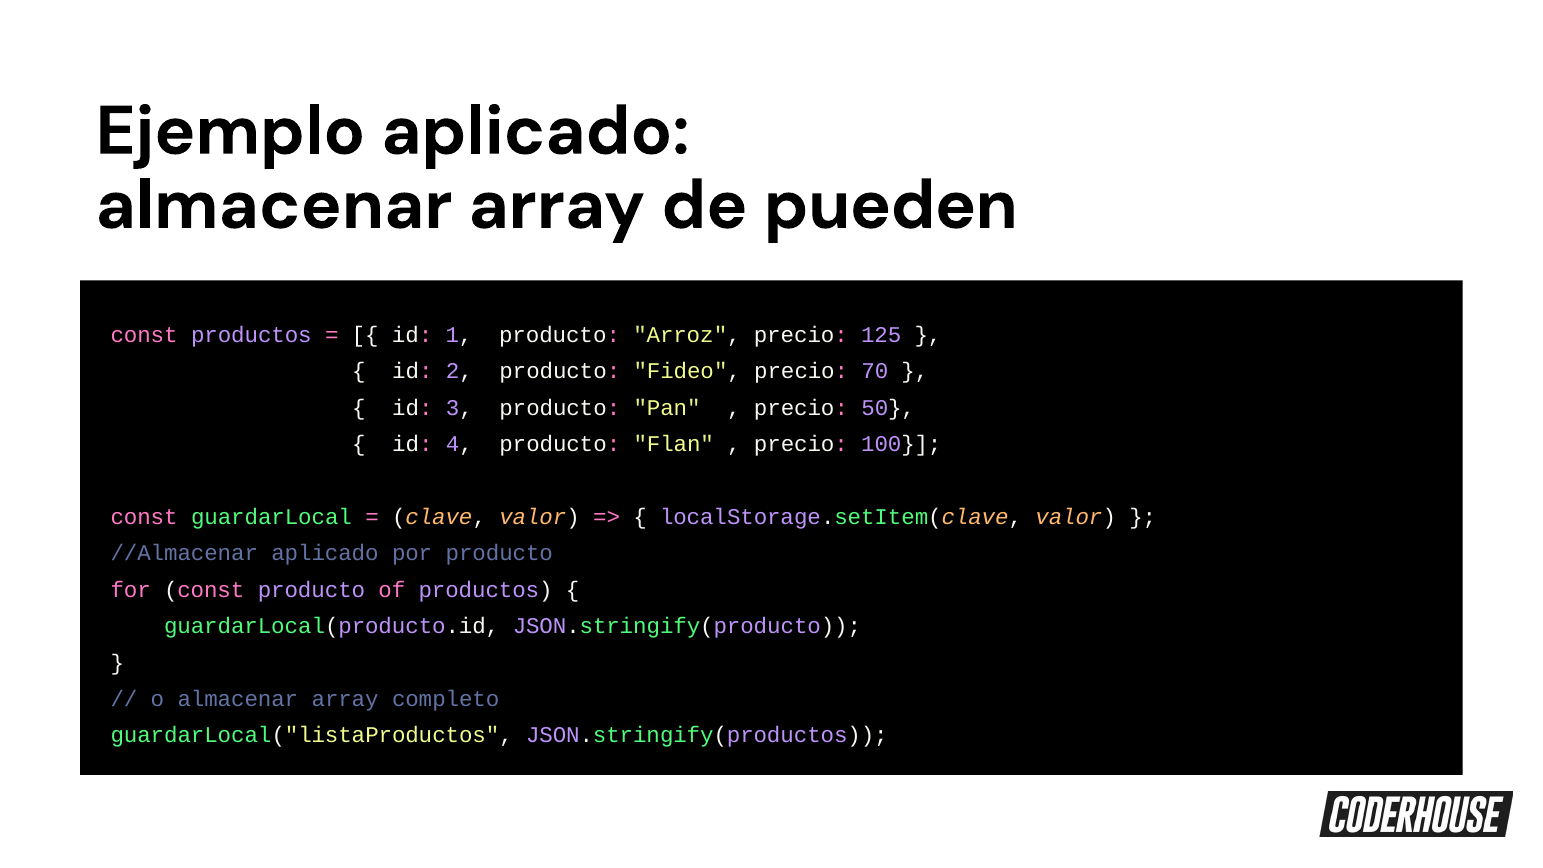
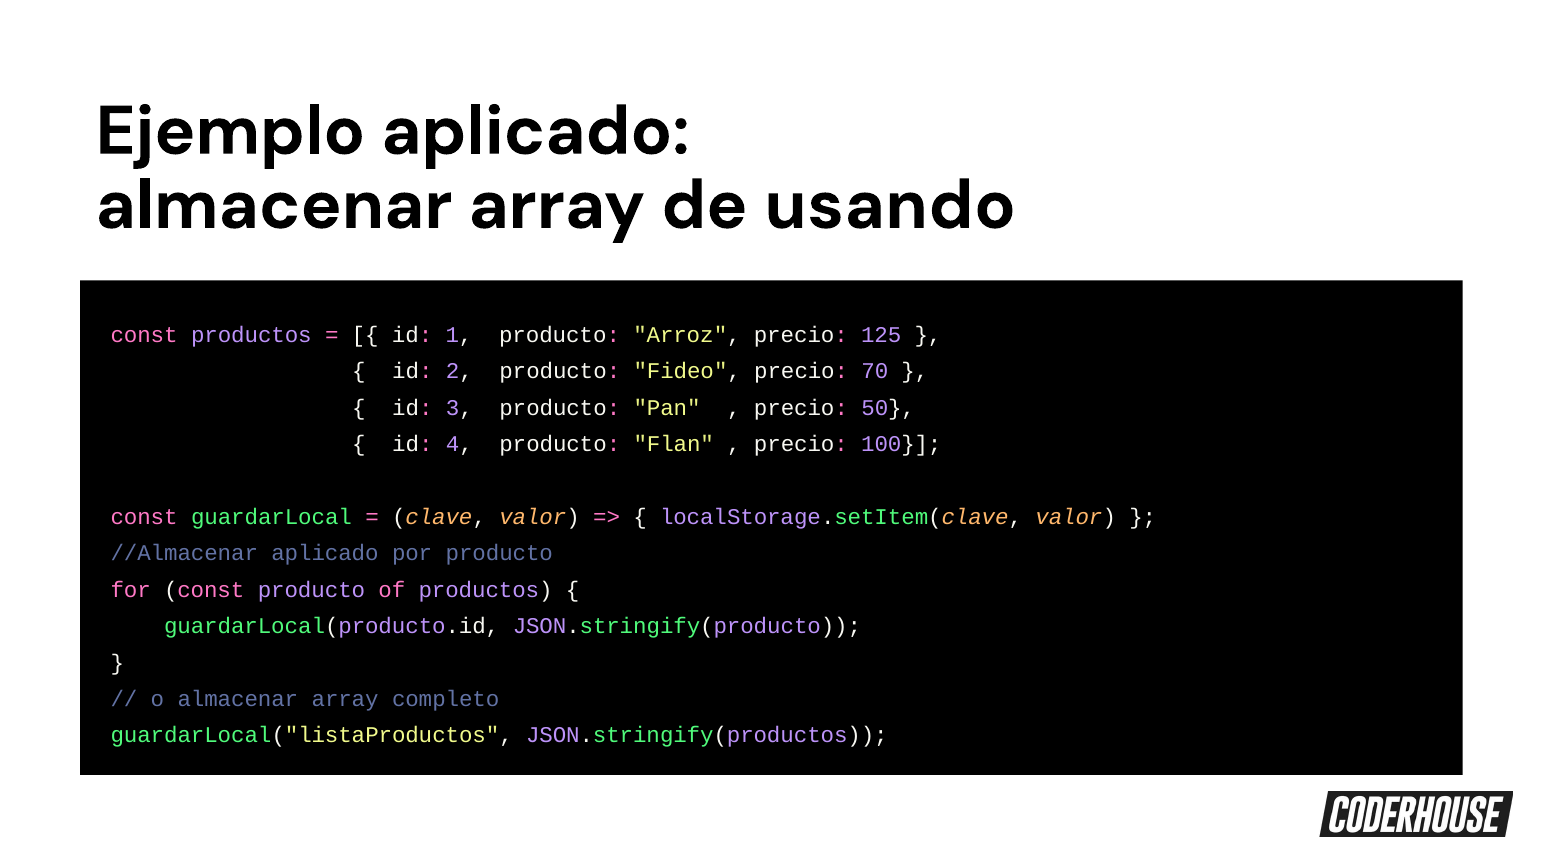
pueden: pueden -> usando (890, 205)
